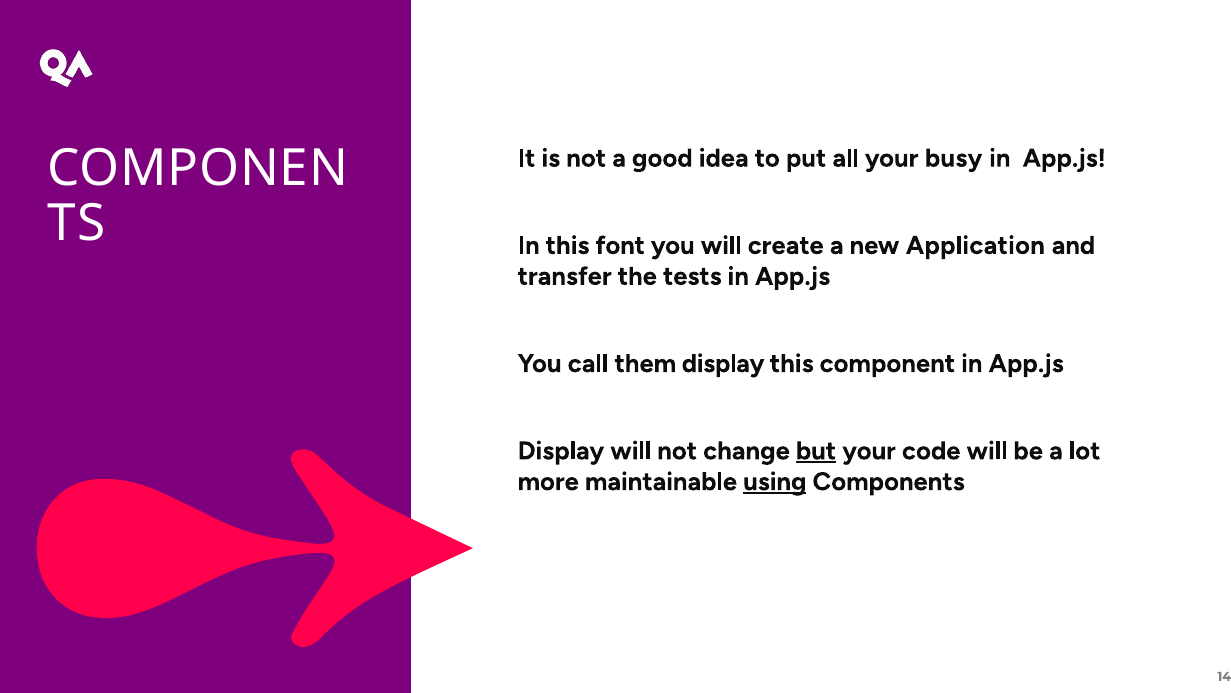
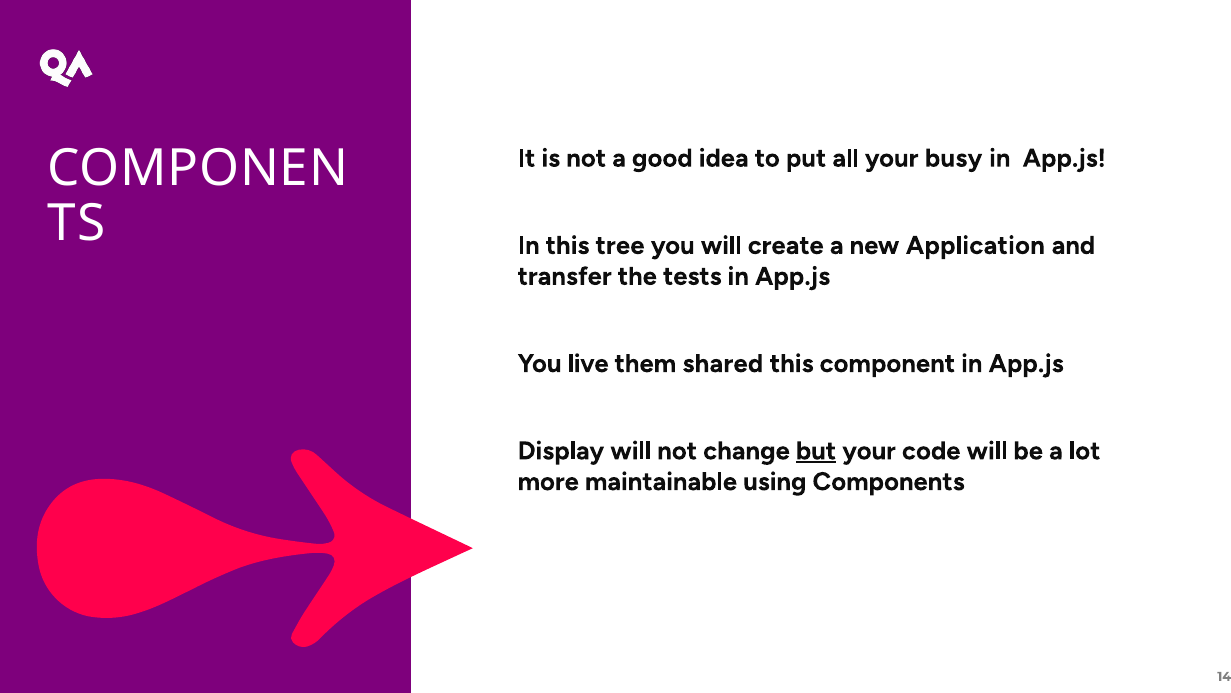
font: font -> tree (620, 245)
call: call -> live (588, 363)
them display: display -> shared (723, 363)
using underline: present -> none (775, 481)
